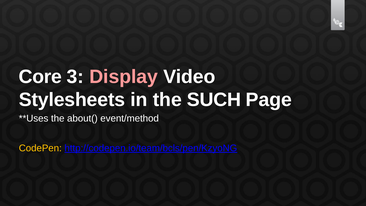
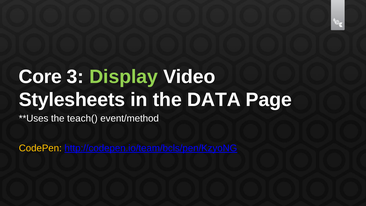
Display colour: pink -> light green (124, 77)
SUCH: SUCH -> DATA (214, 100)
about(: about( -> teach( (82, 118)
